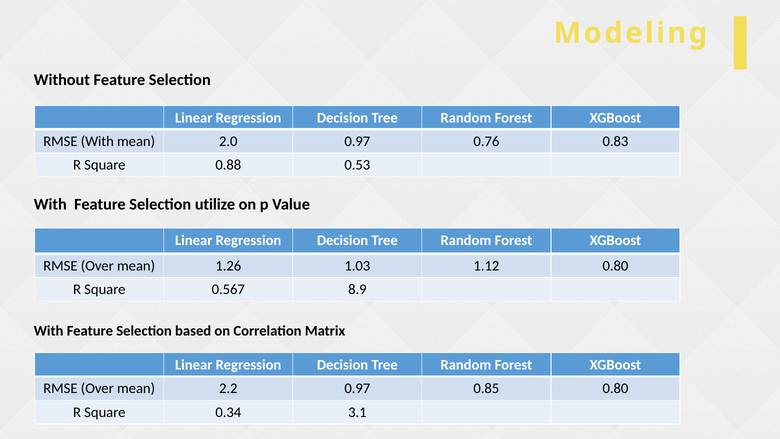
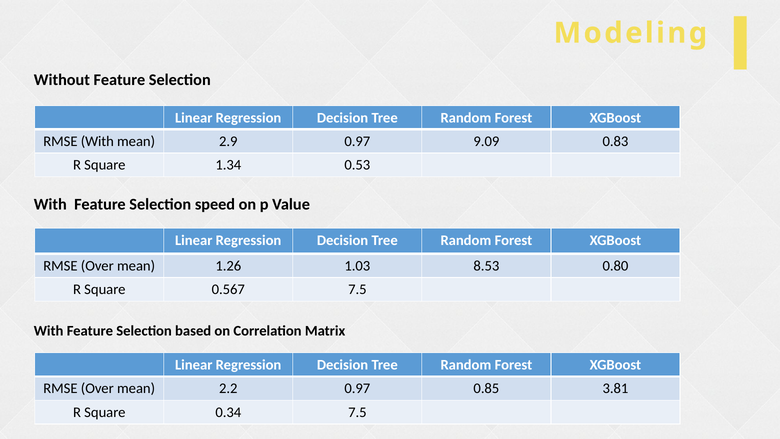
2.0: 2.0 -> 2.9 (228, 141)
0.76: 0.76 -> 9.09 (486, 141)
0.88: 0.88 -> 1.34 (228, 165)
utilize: utilize -> speed (215, 204)
1.12: 1.12 -> 8.53 (486, 266)
0.567 8.9: 8.9 -> 7.5 (357, 289)
0.85 0.80: 0.80 -> 3.81 (615, 388)
0.34 3.1: 3.1 -> 7.5 (357, 412)
